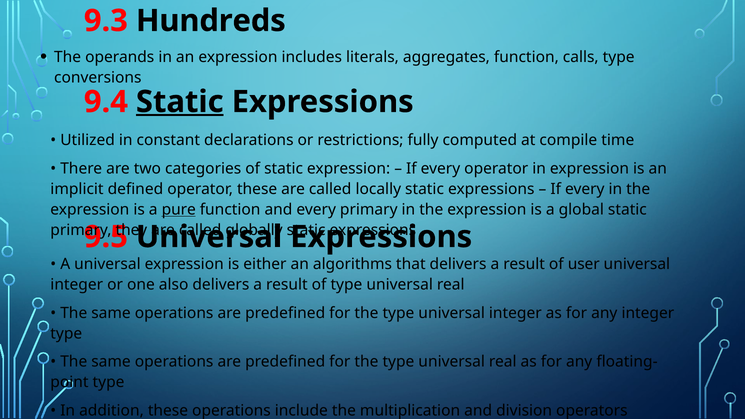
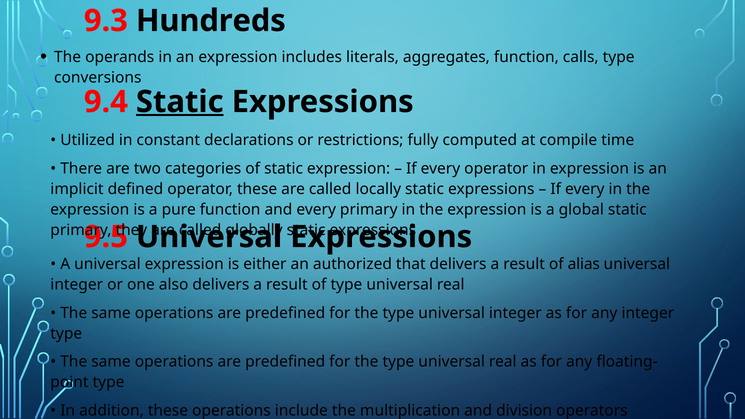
pure underline: present -> none (179, 210)
algorithms: algorithms -> authorized (352, 264)
user: user -> alias (584, 264)
